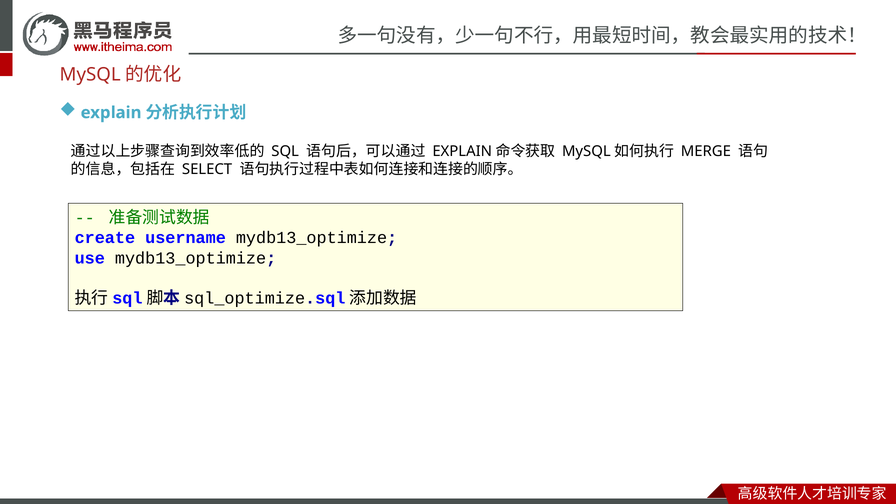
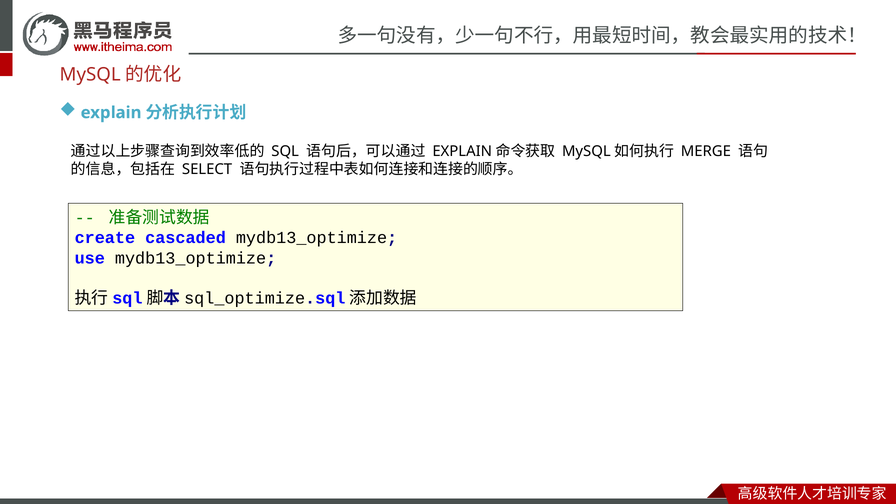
username: username -> cascaded (186, 238)
